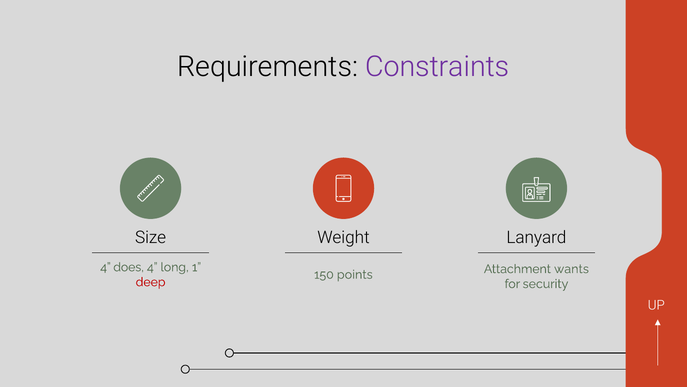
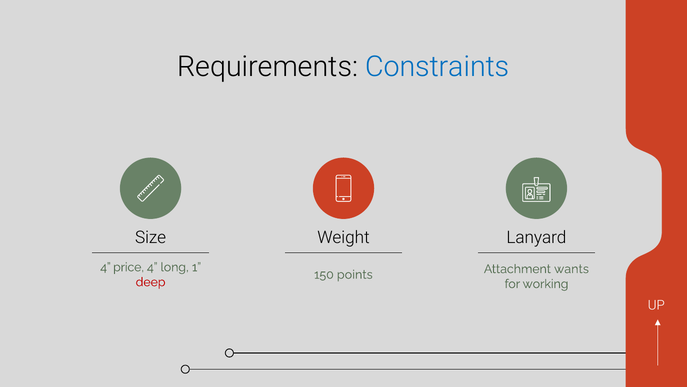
Constraints colour: purple -> blue (437, 67)
does: does -> price (129, 267)
security: security -> working (546, 284)
